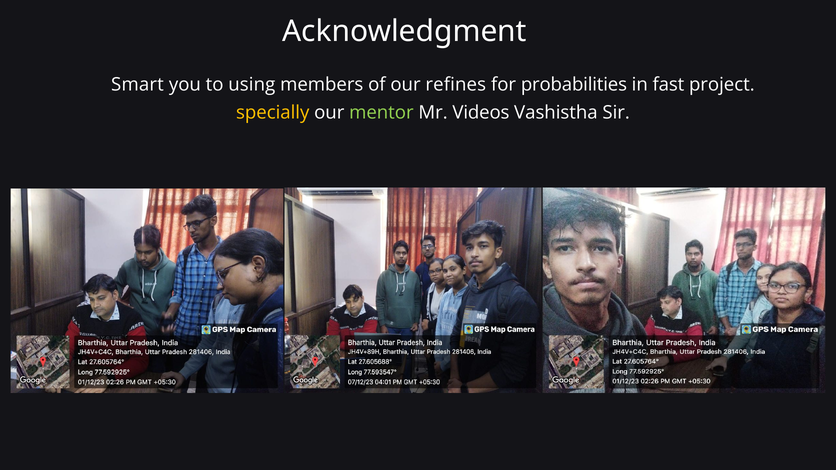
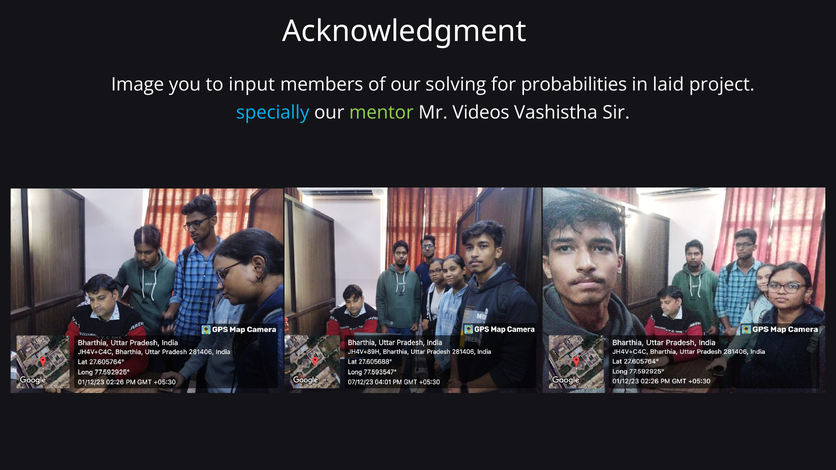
Smart: Smart -> Image (138, 84)
using: using -> input (252, 84)
refines: refines -> solving (456, 84)
fast: fast -> laid (668, 84)
specially colour: yellow -> light blue (273, 112)
